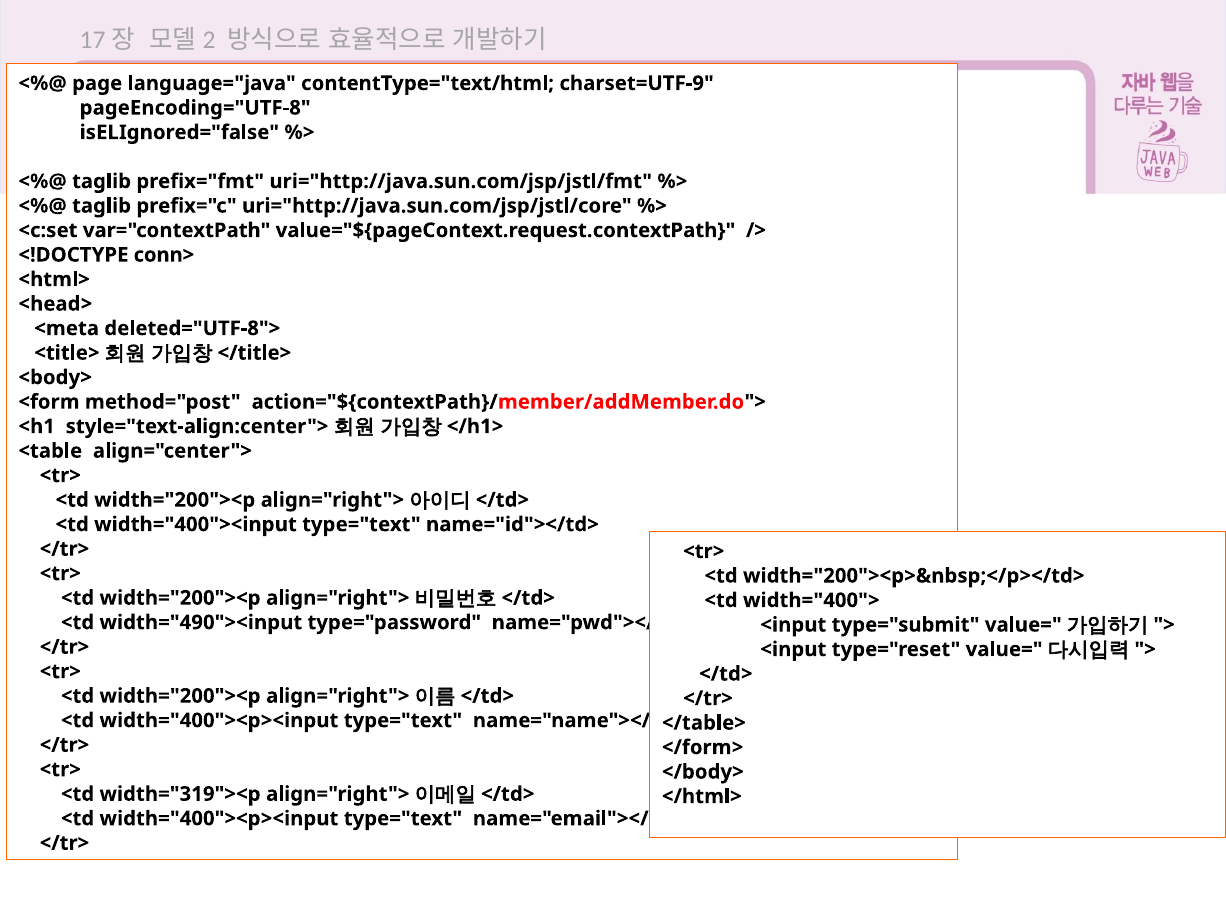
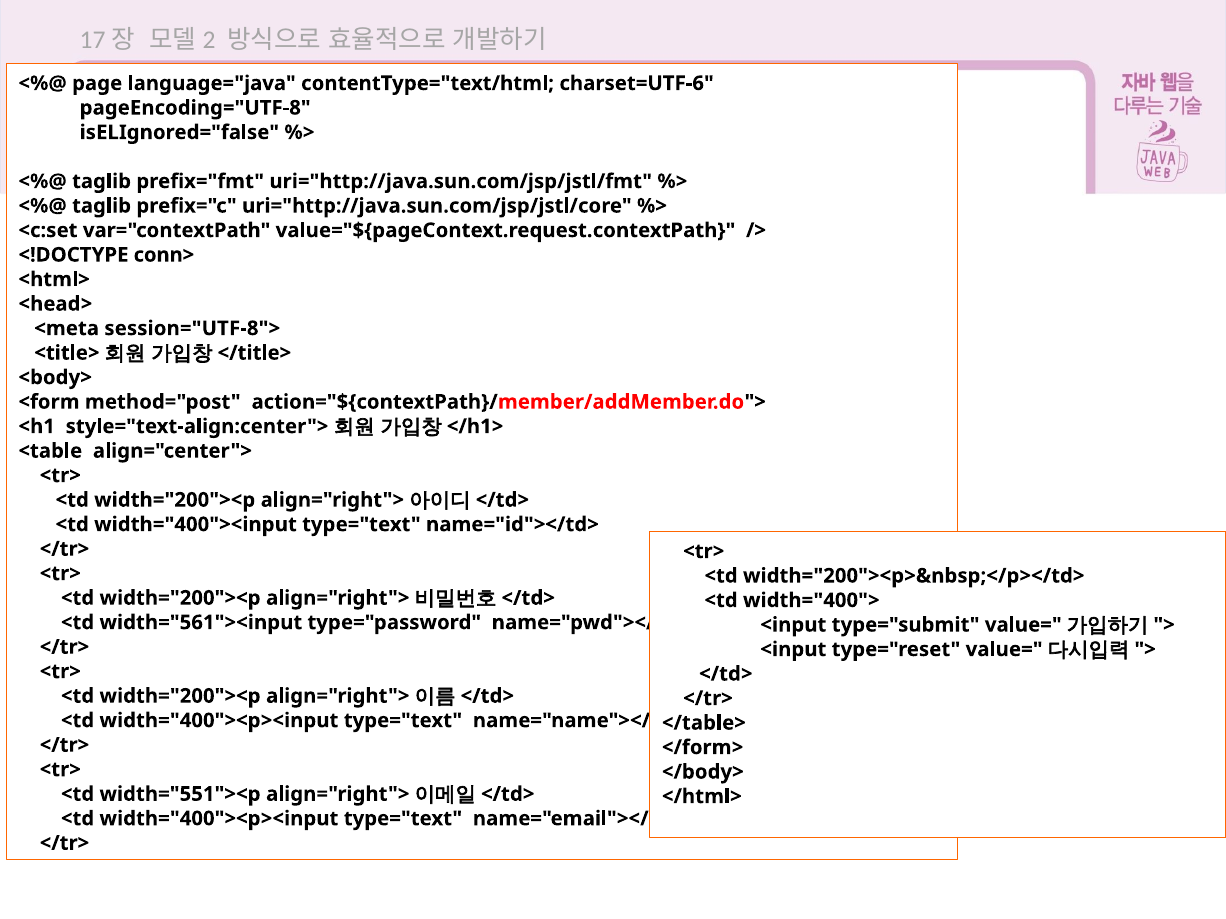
charset=UTF-9: charset=UTF-9 -> charset=UTF-6 (637, 83)
deleted="UTF-8">: deleted="UTF-8"> -> session="UTF-8"> (192, 329)
width="490"><input: width="490"><input -> width="561"><input (201, 623)
width="319"><p: width="319"><p -> width="551"><p (180, 794)
